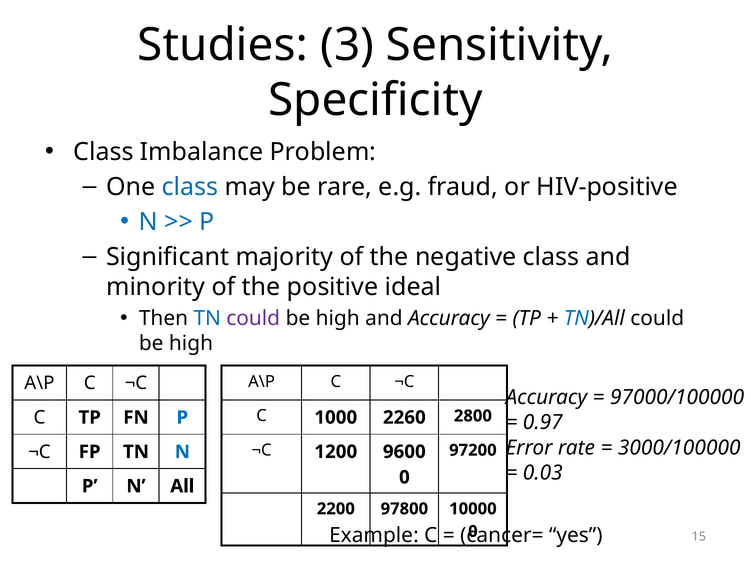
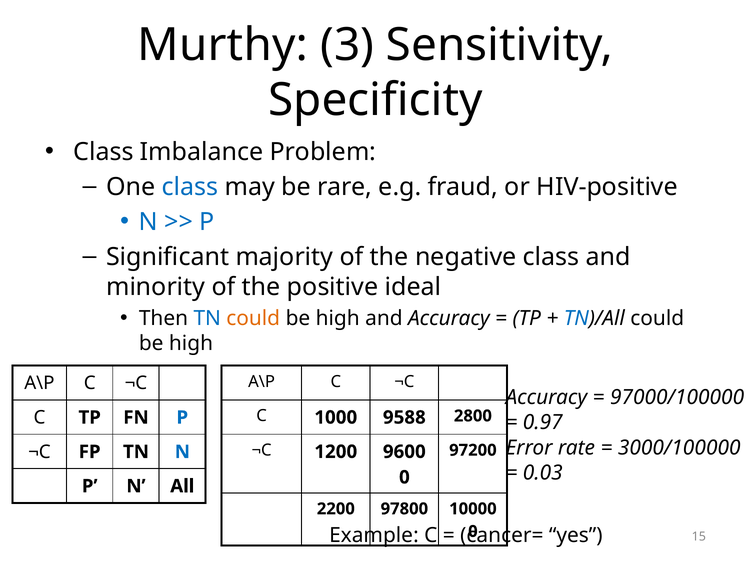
Studies: Studies -> Murthy (223, 45)
could colour: purple -> orange (253, 319)
2260: 2260 -> 9588 (404, 418)
